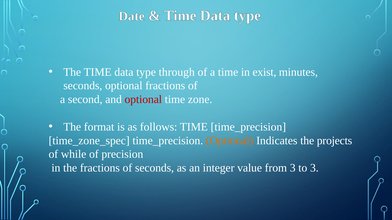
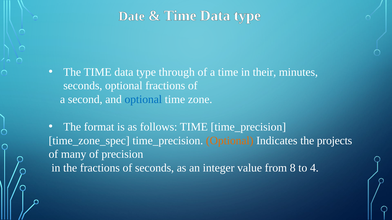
exist: exist -> their (264, 72)
optional colour: red -> blue (143, 100)
while: while -> many (74, 155)
from 3: 3 -> 8 (293, 168)
to 3: 3 -> 4 (314, 168)
